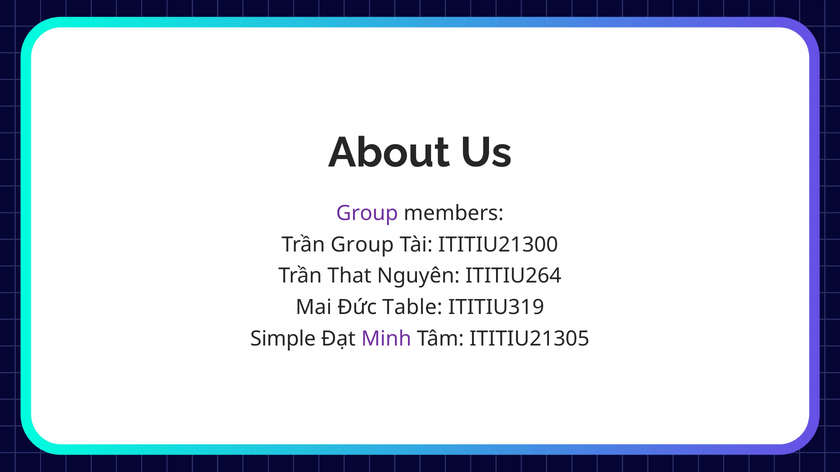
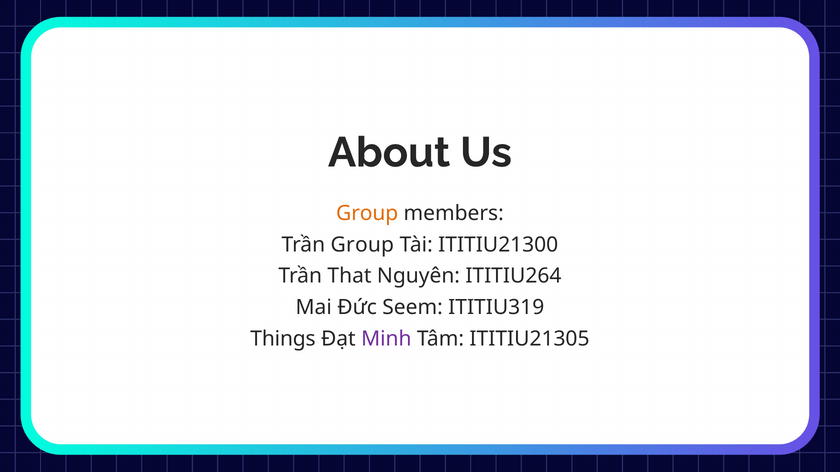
Group colour: purple -> orange (367, 213)
Table: Table -> Seem (413, 308)
Simple: Simple -> Things (283, 339)
